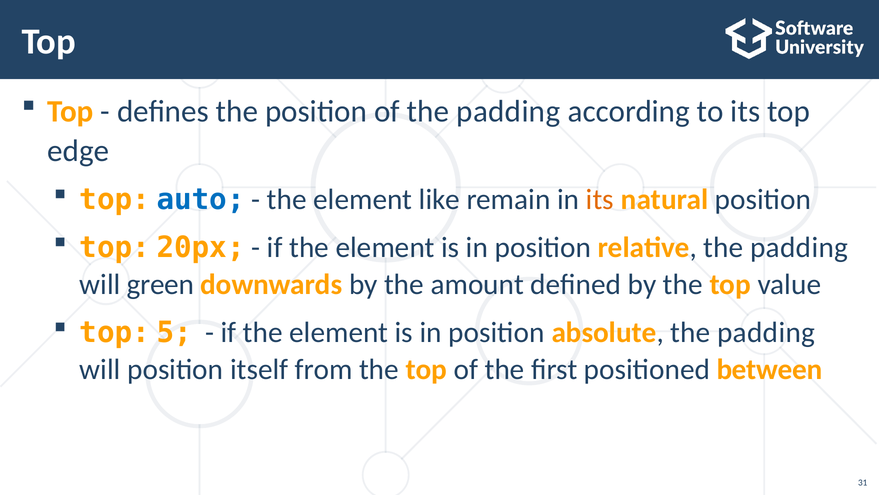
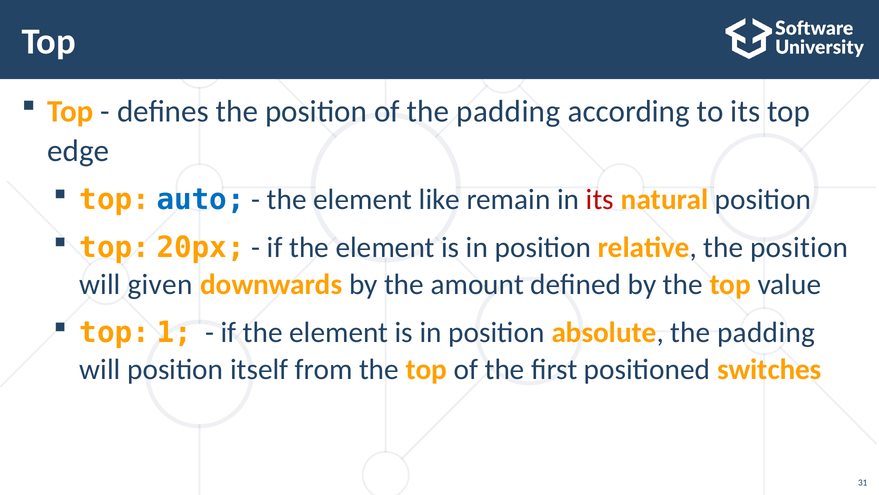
its colour: orange -> red (600, 200)
relative the padding: padding -> position (799, 248)
green: green -> given (160, 284)
5: 5 -> 1 (174, 332)
between: between -> switches (769, 369)
